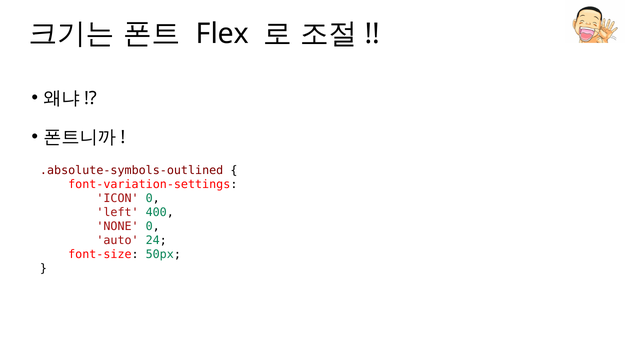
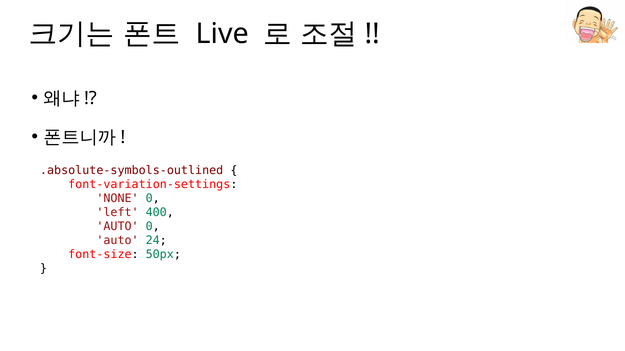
Flex: Flex -> Live (222, 34)
ICON: ICON -> NONE (118, 199)
NONE: NONE -> AUTO (118, 227)
